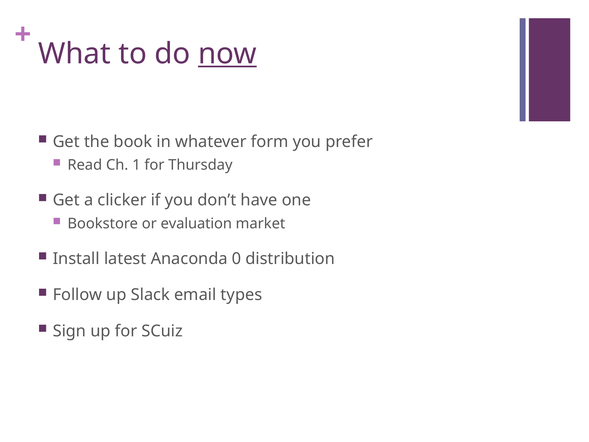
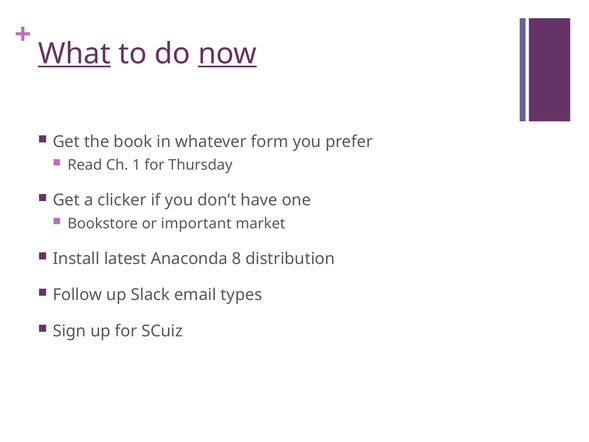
What underline: none -> present (74, 54)
evaluation: evaluation -> important (196, 224)
0: 0 -> 8 (237, 259)
